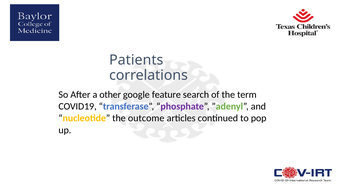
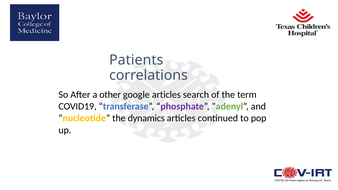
google feature: feature -> articles (166, 95)
outcome: outcome -> dynamics (146, 118)
